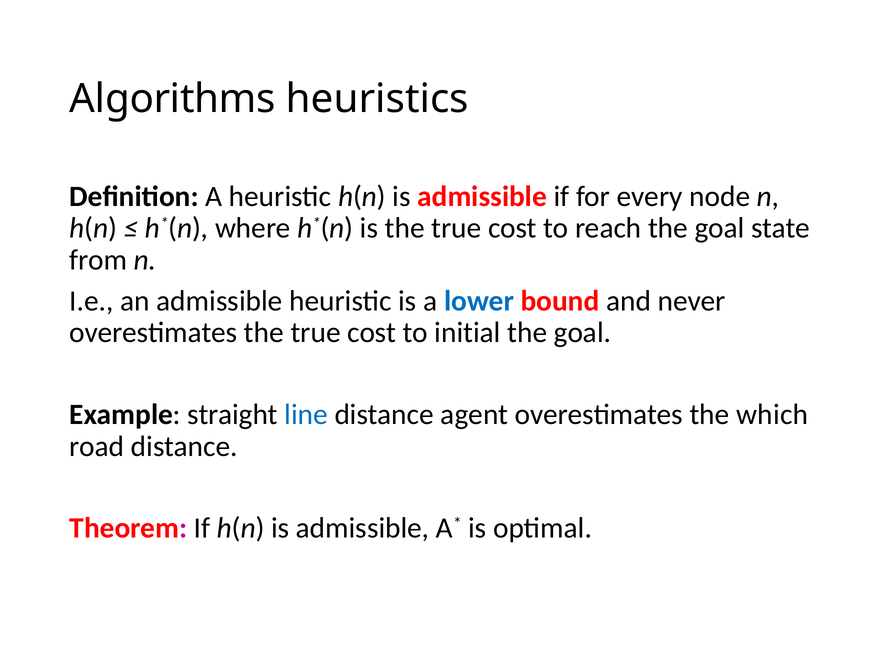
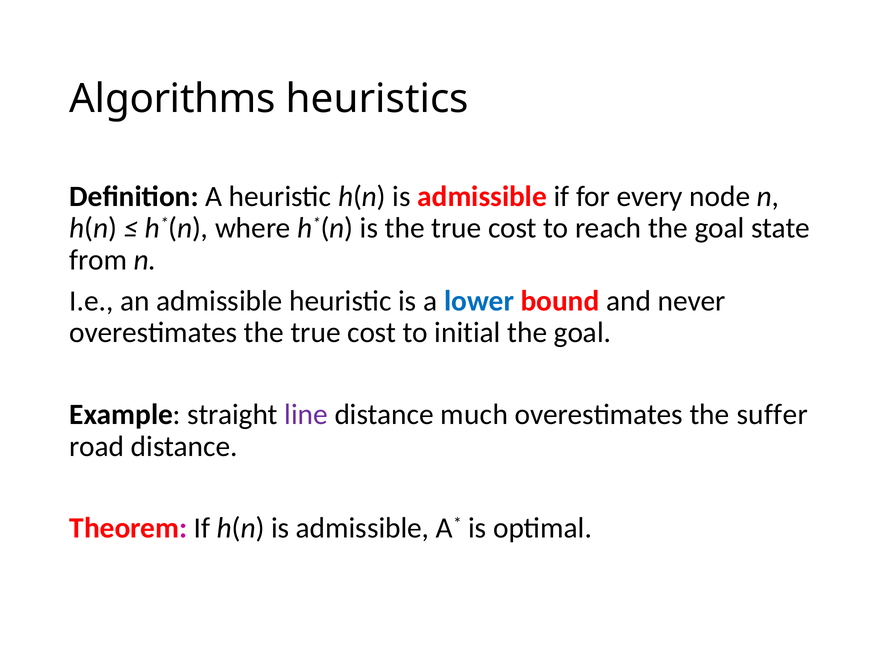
line colour: blue -> purple (306, 414)
agent: agent -> much (474, 414)
which: which -> suffer (772, 414)
